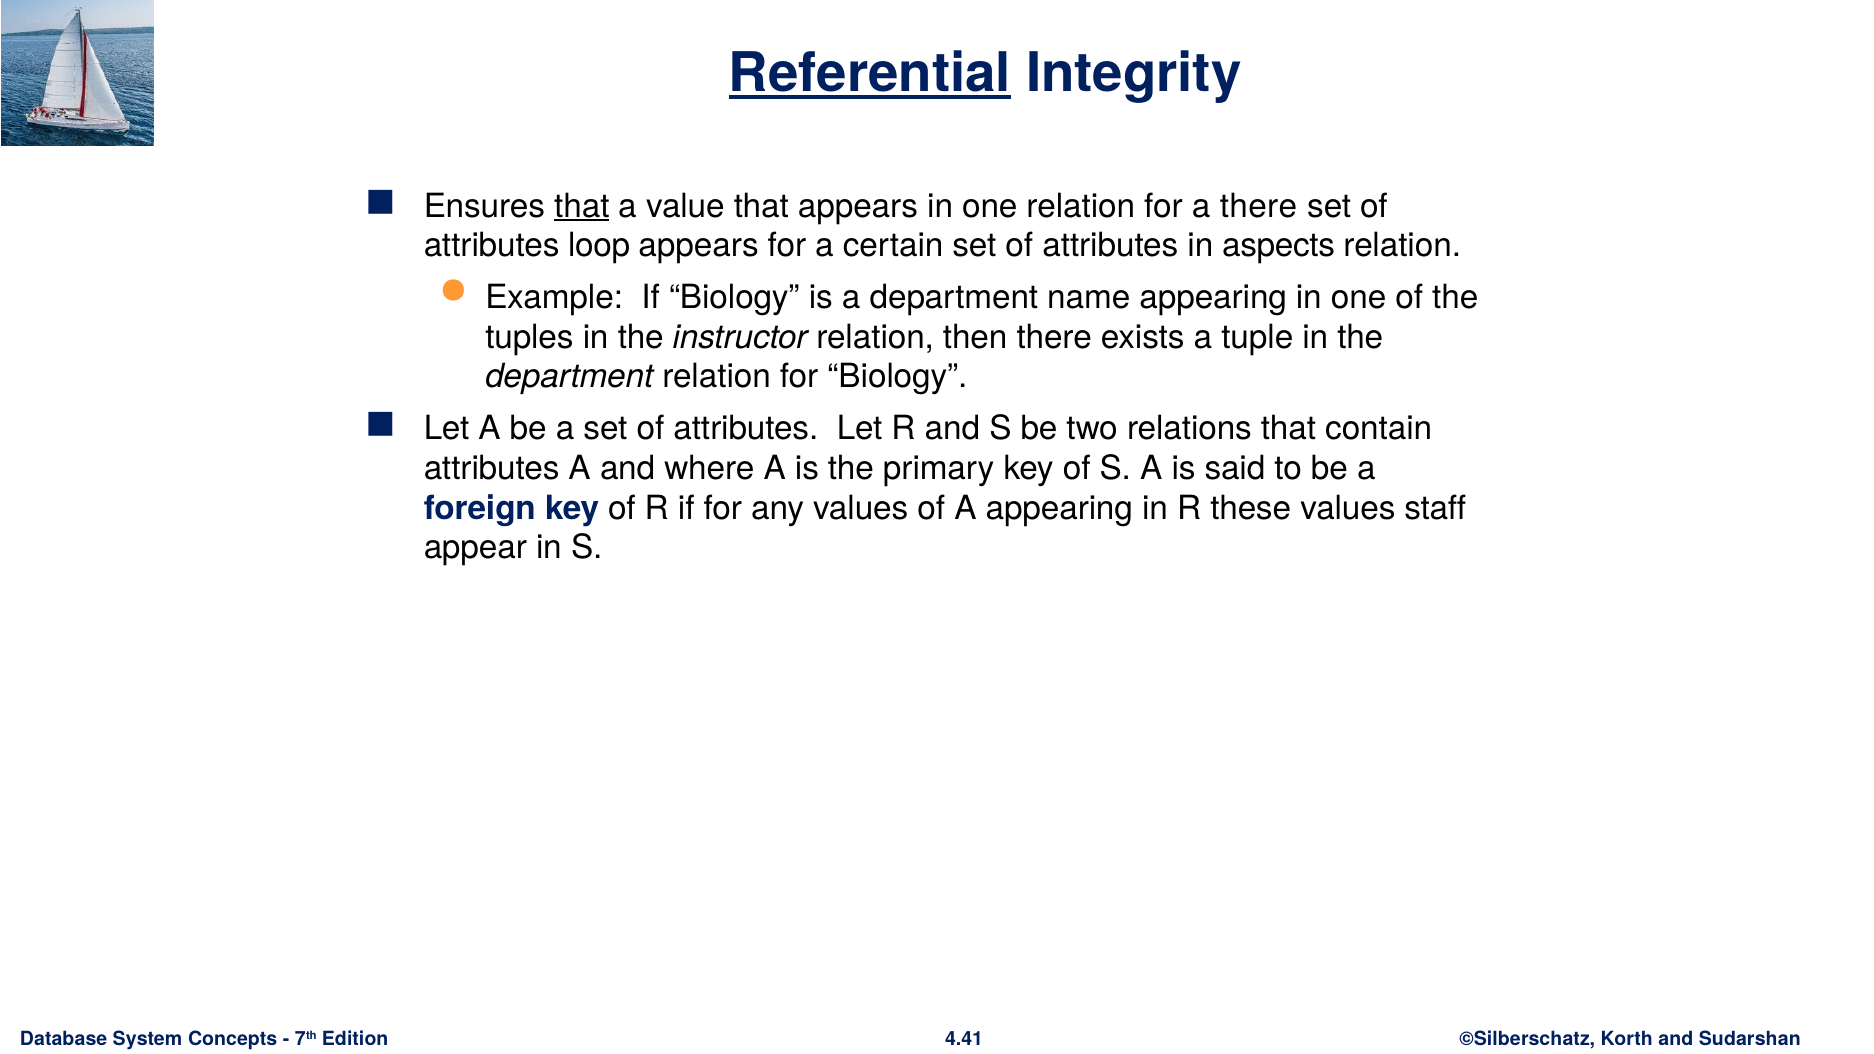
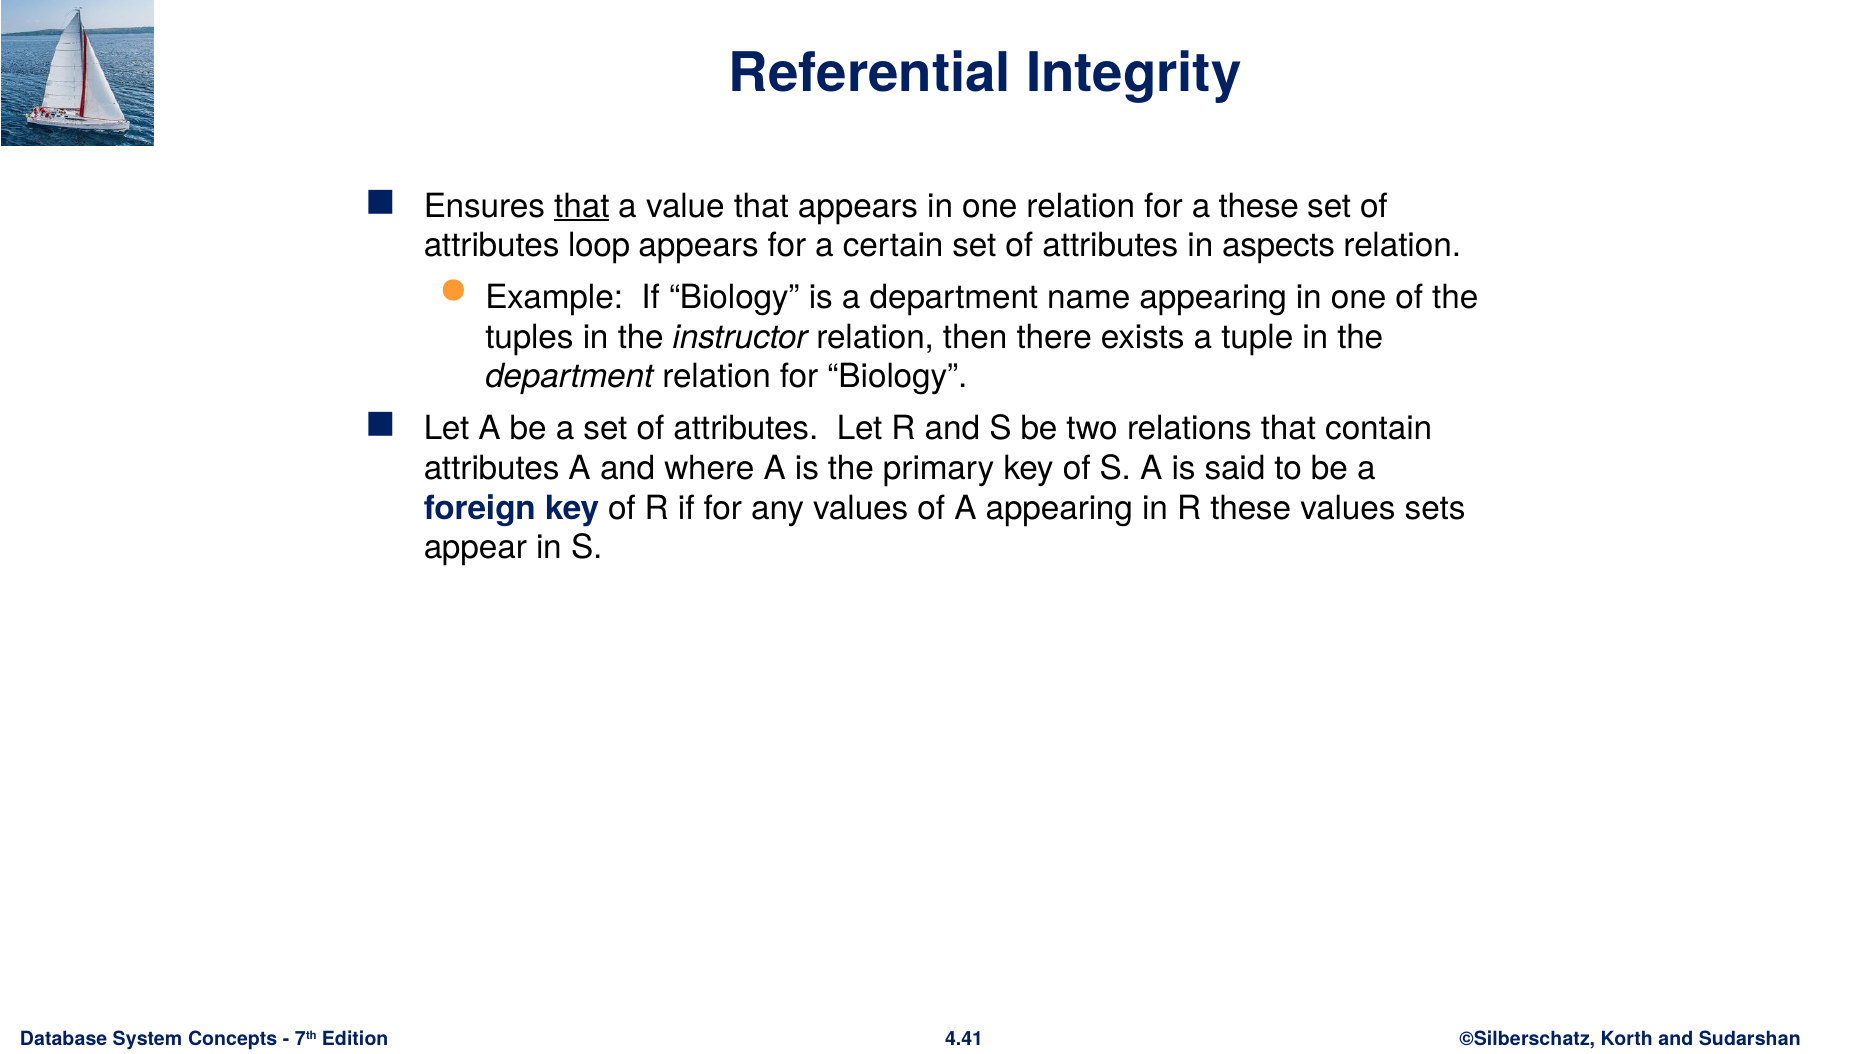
Referential underline: present -> none (870, 73)
a there: there -> these (1259, 206)
staff: staff -> sets (1435, 508)
